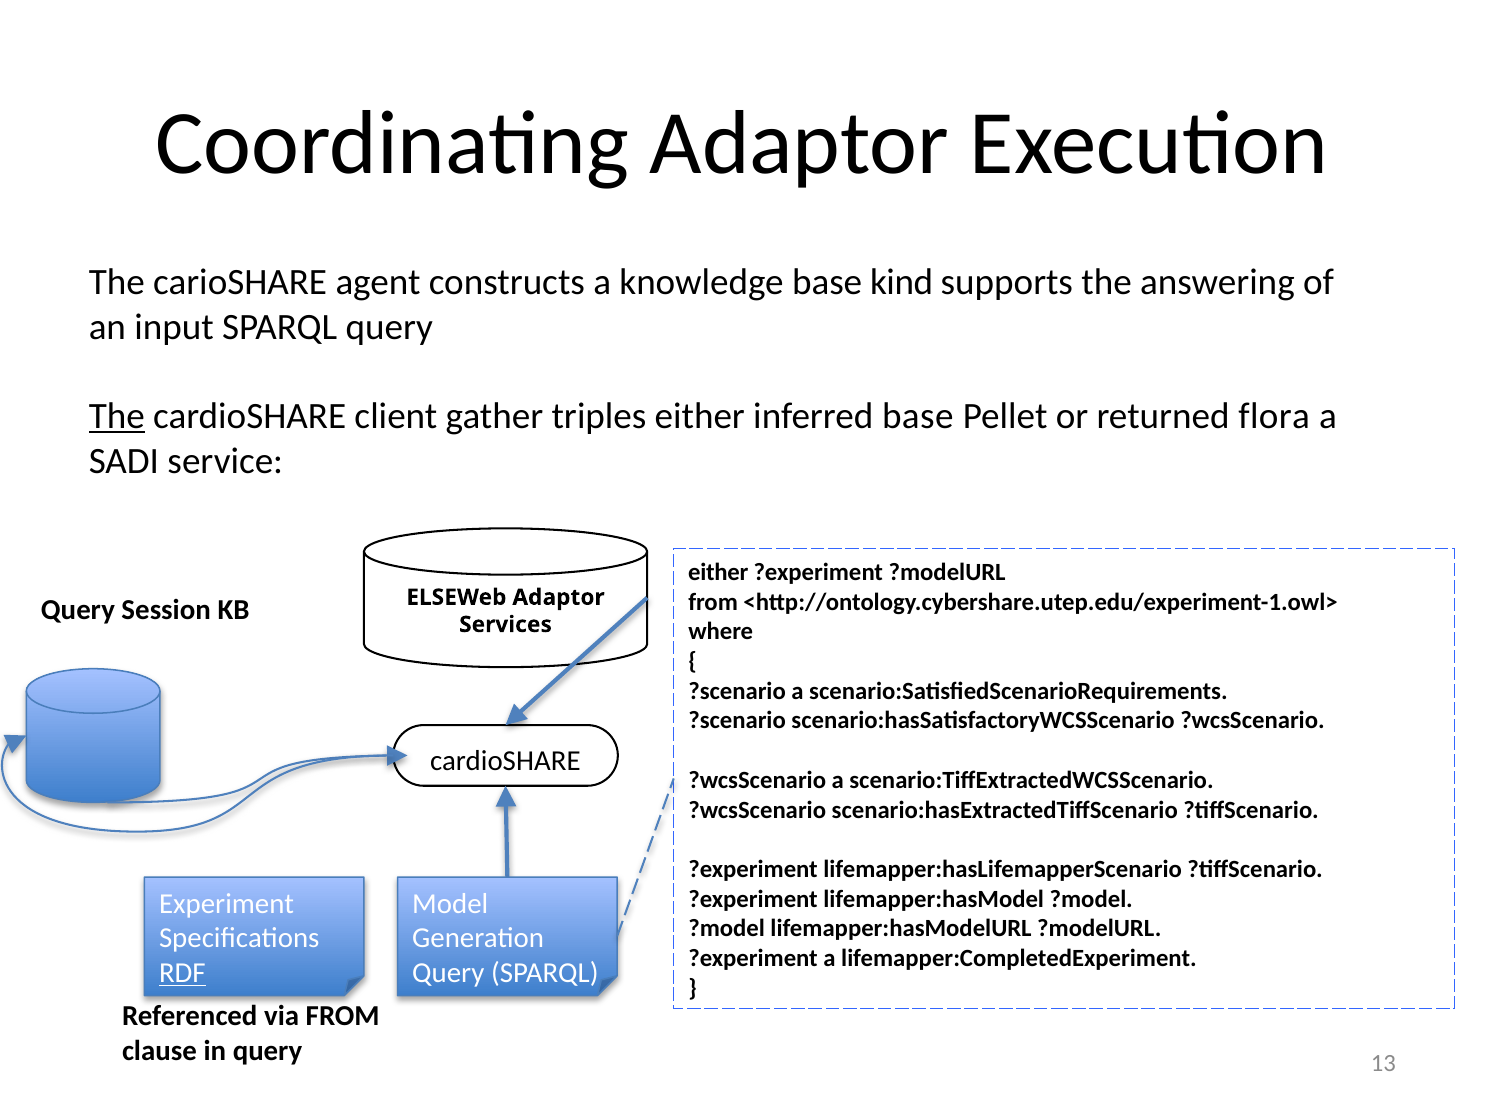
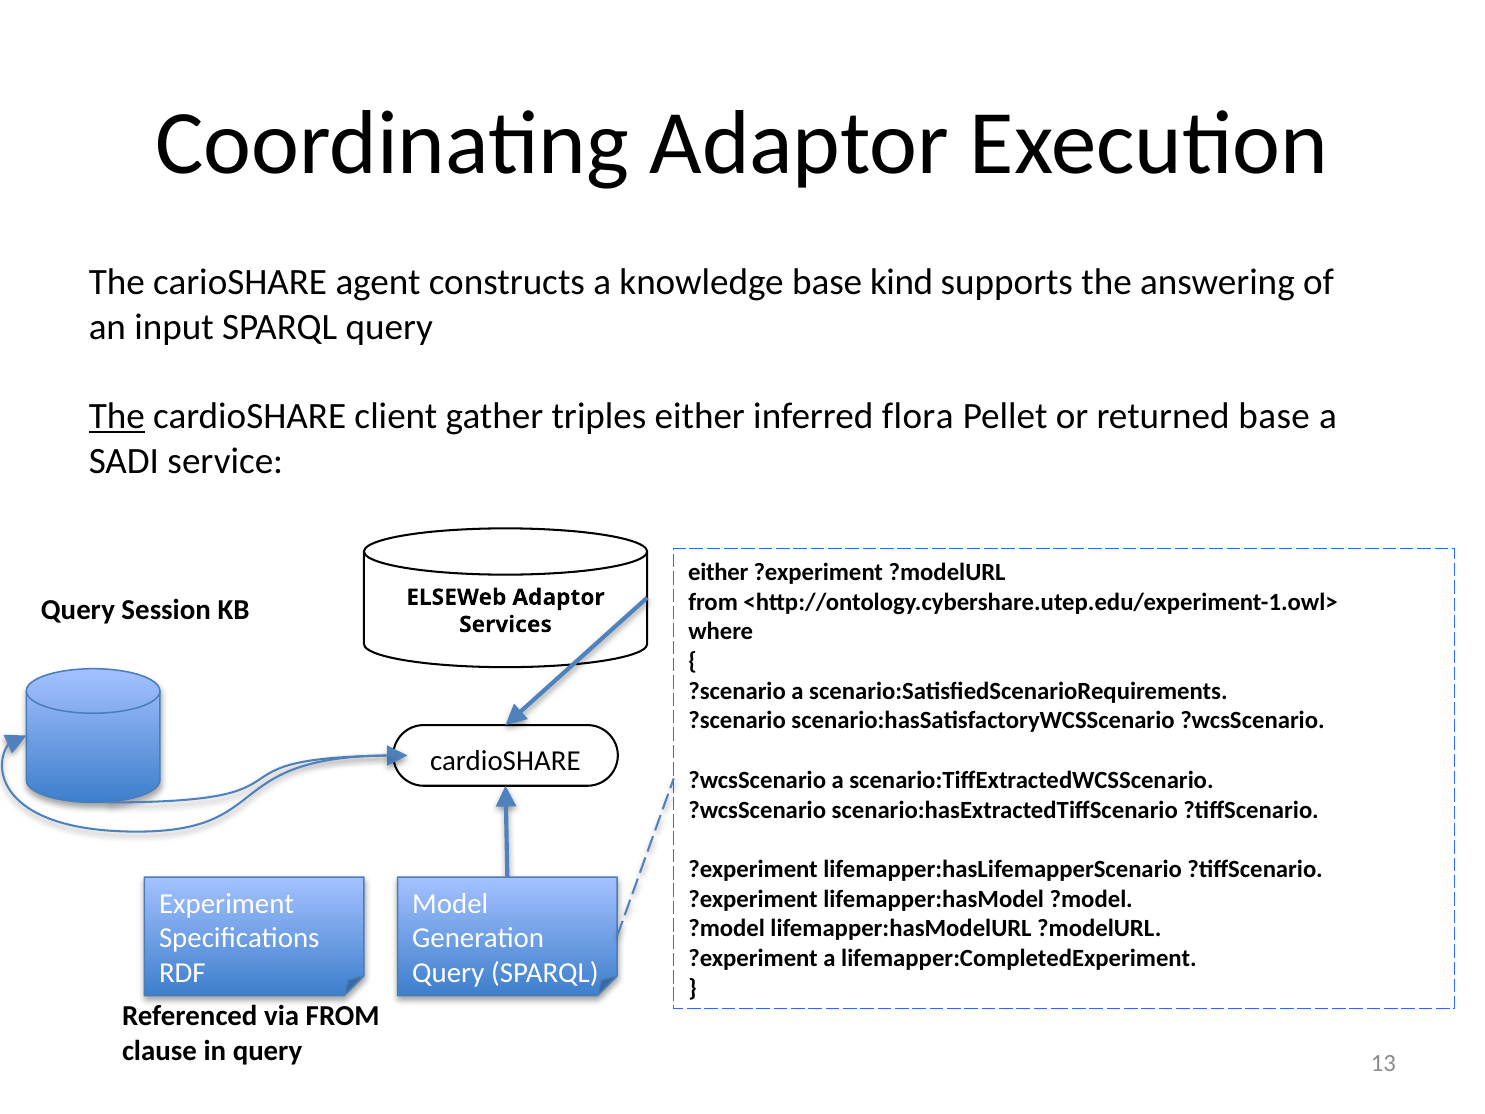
inferred base: base -> flora (918, 416)
returned flora: flora -> base (1274, 416)
RDF underline: present -> none (182, 973)
